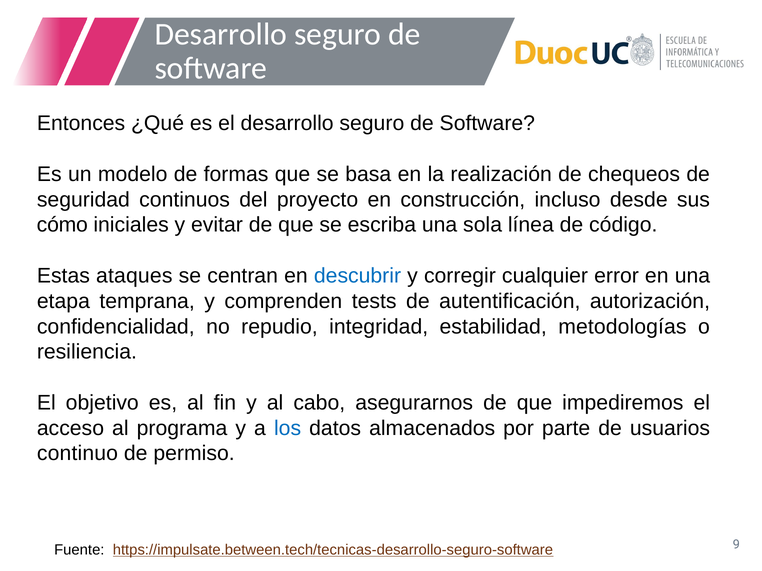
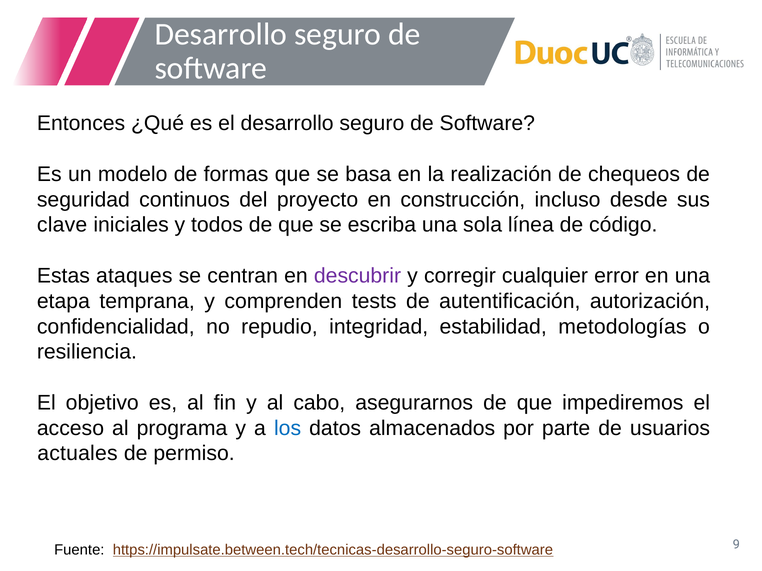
cómo: cómo -> clave (62, 225)
evitar: evitar -> todos (217, 225)
descubrir colour: blue -> purple (358, 276)
continuo: continuo -> actuales (77, 454)
